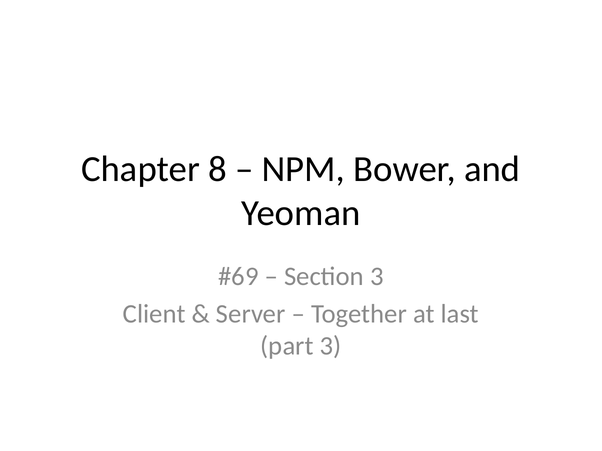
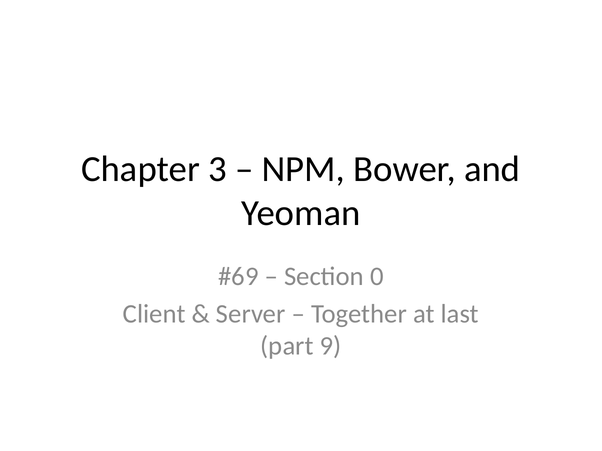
8: 8 -> 3 (217, 169)
Section 3: 3 -> 0 (377, 277)
part 3: 3 -> 9 (331, 346)
